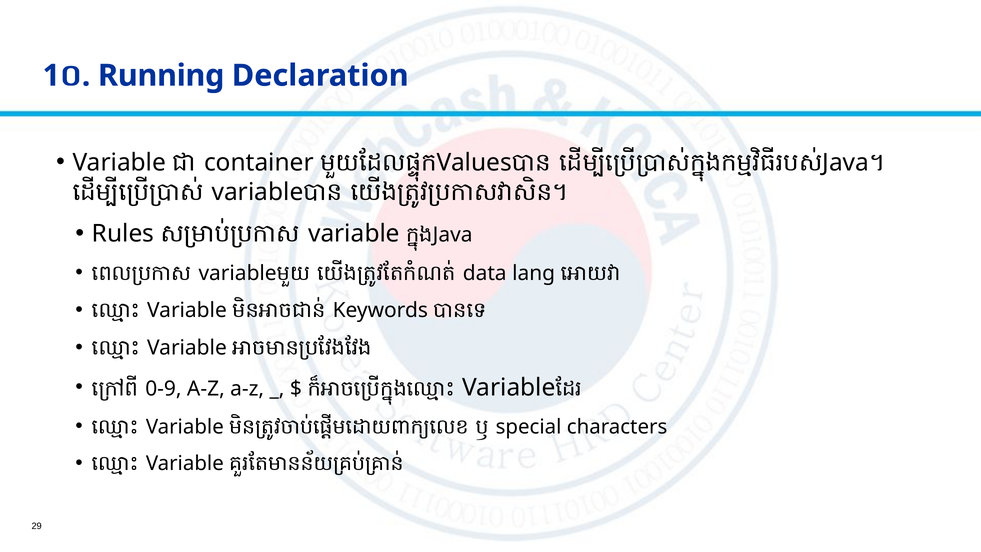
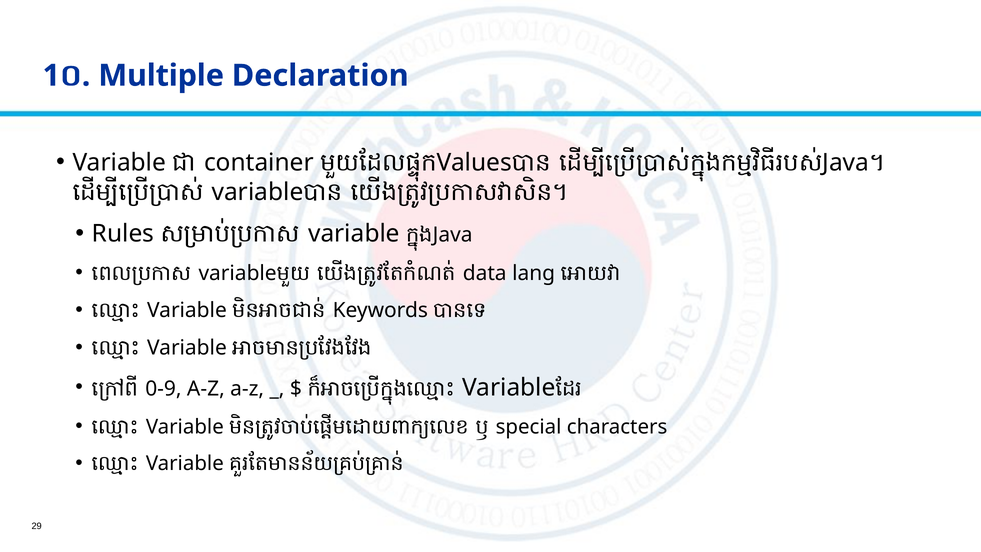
Running: Running -> Multiple (161, 76)
